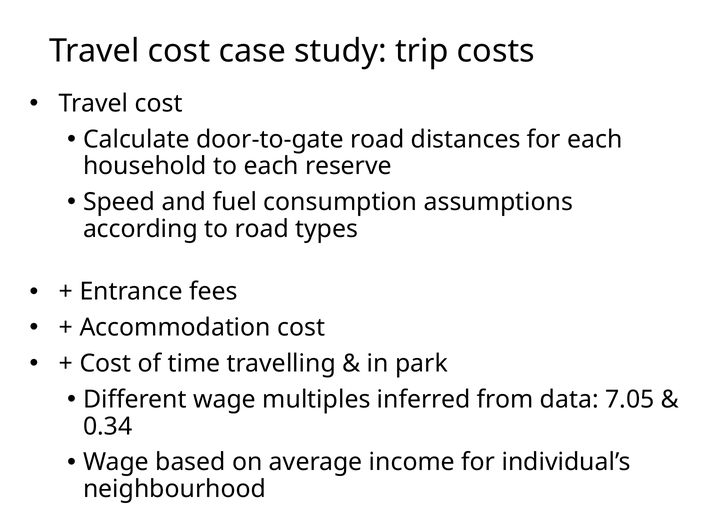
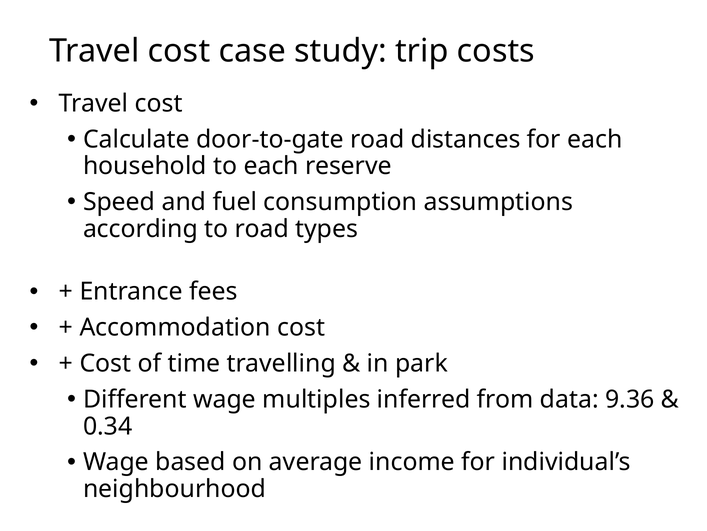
7.05: 7.05 -> 9.36 (630, 399)
